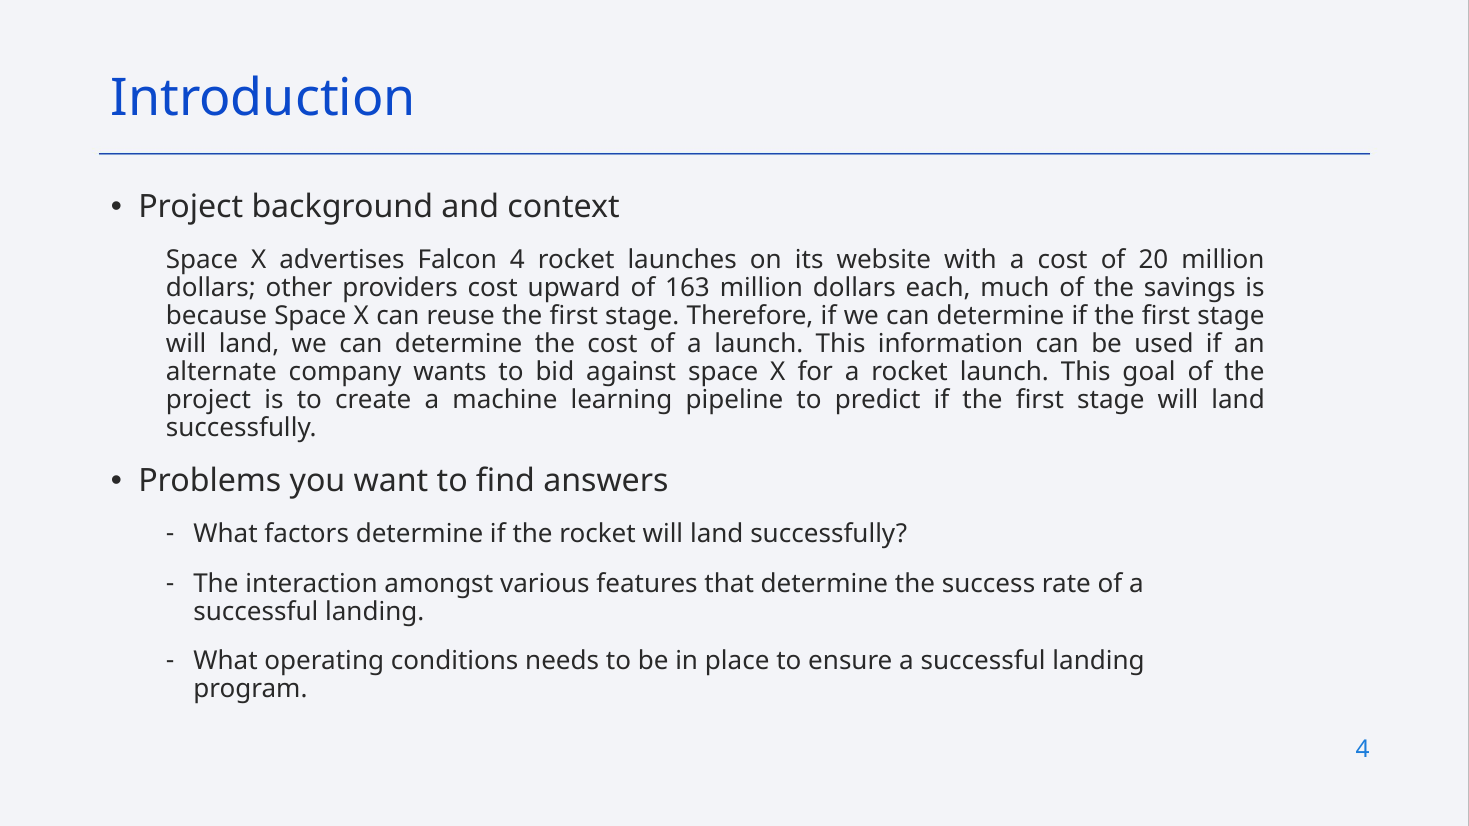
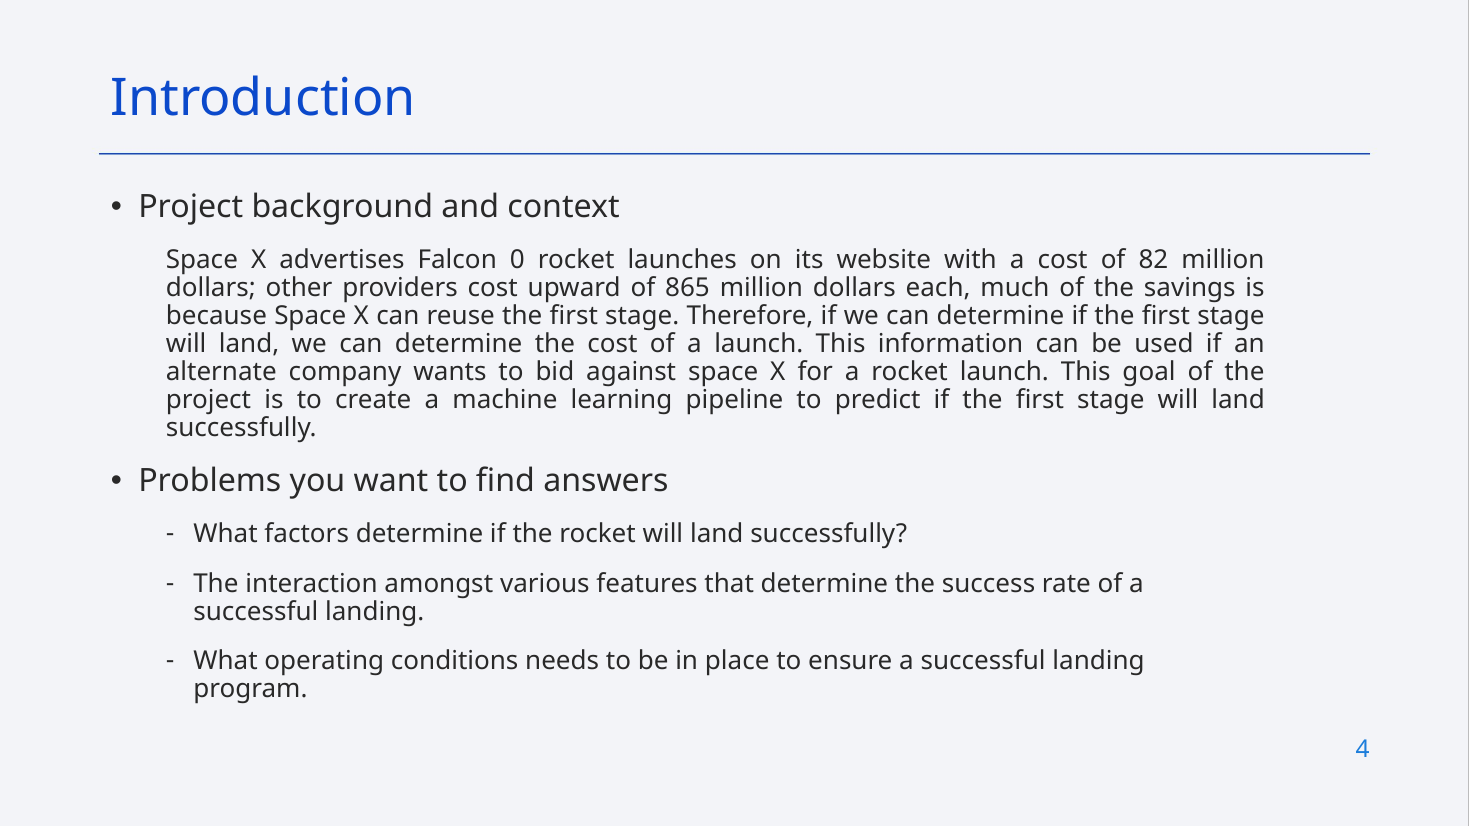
Falcon 4: 4 -> 0 (517, 260)
20: 20 -> 82 (1153, 260)
163: 163 -> 865 (687, 288)
